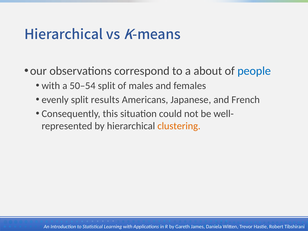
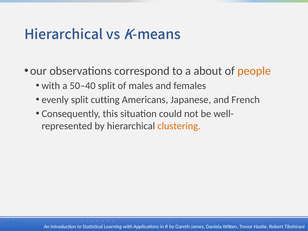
people colour: blue -> orange (254, 71)
50–54: 50–54 -> 50–40 (83, 86)
results: results -> cutting (105, 100)
